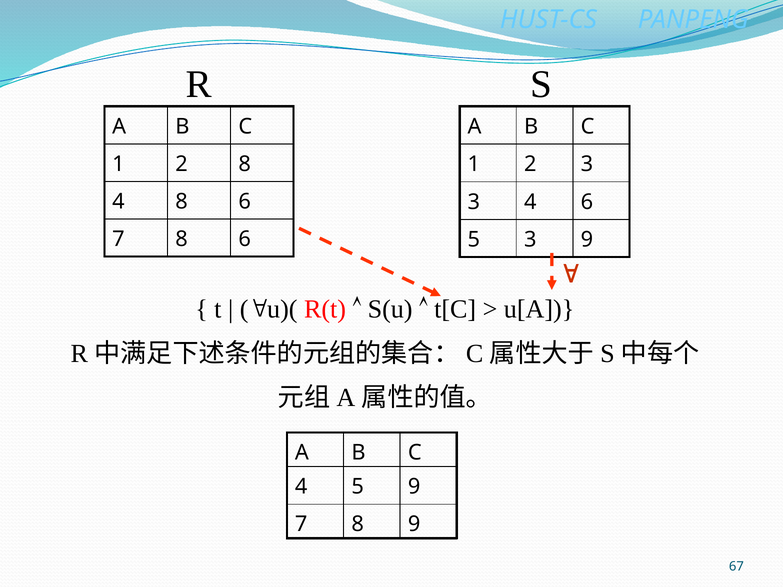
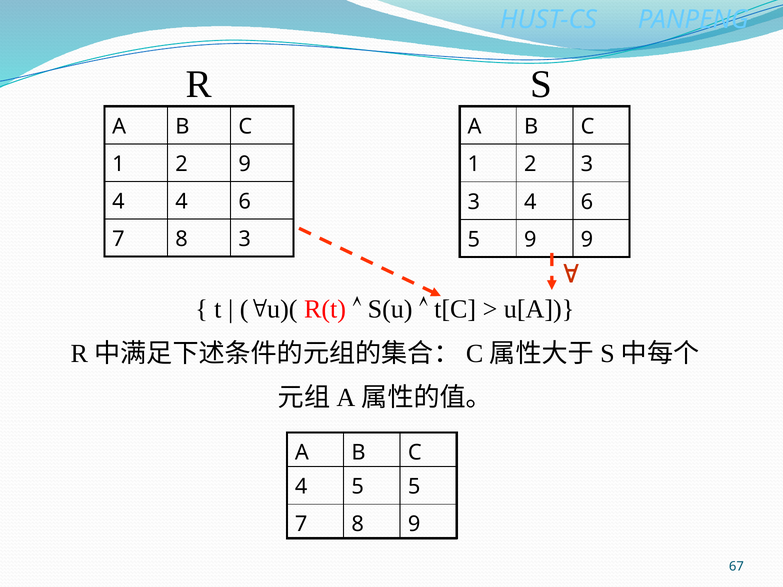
2 8: 8 -> 9 (245, 164)
4 8: 8 -> 4 (182, 202)
7 8 6: 6 -> 3 (245, 239)
5 3: 3 -> 9 (530, 240)
5 9: 9 -> 5 (414, 487)
